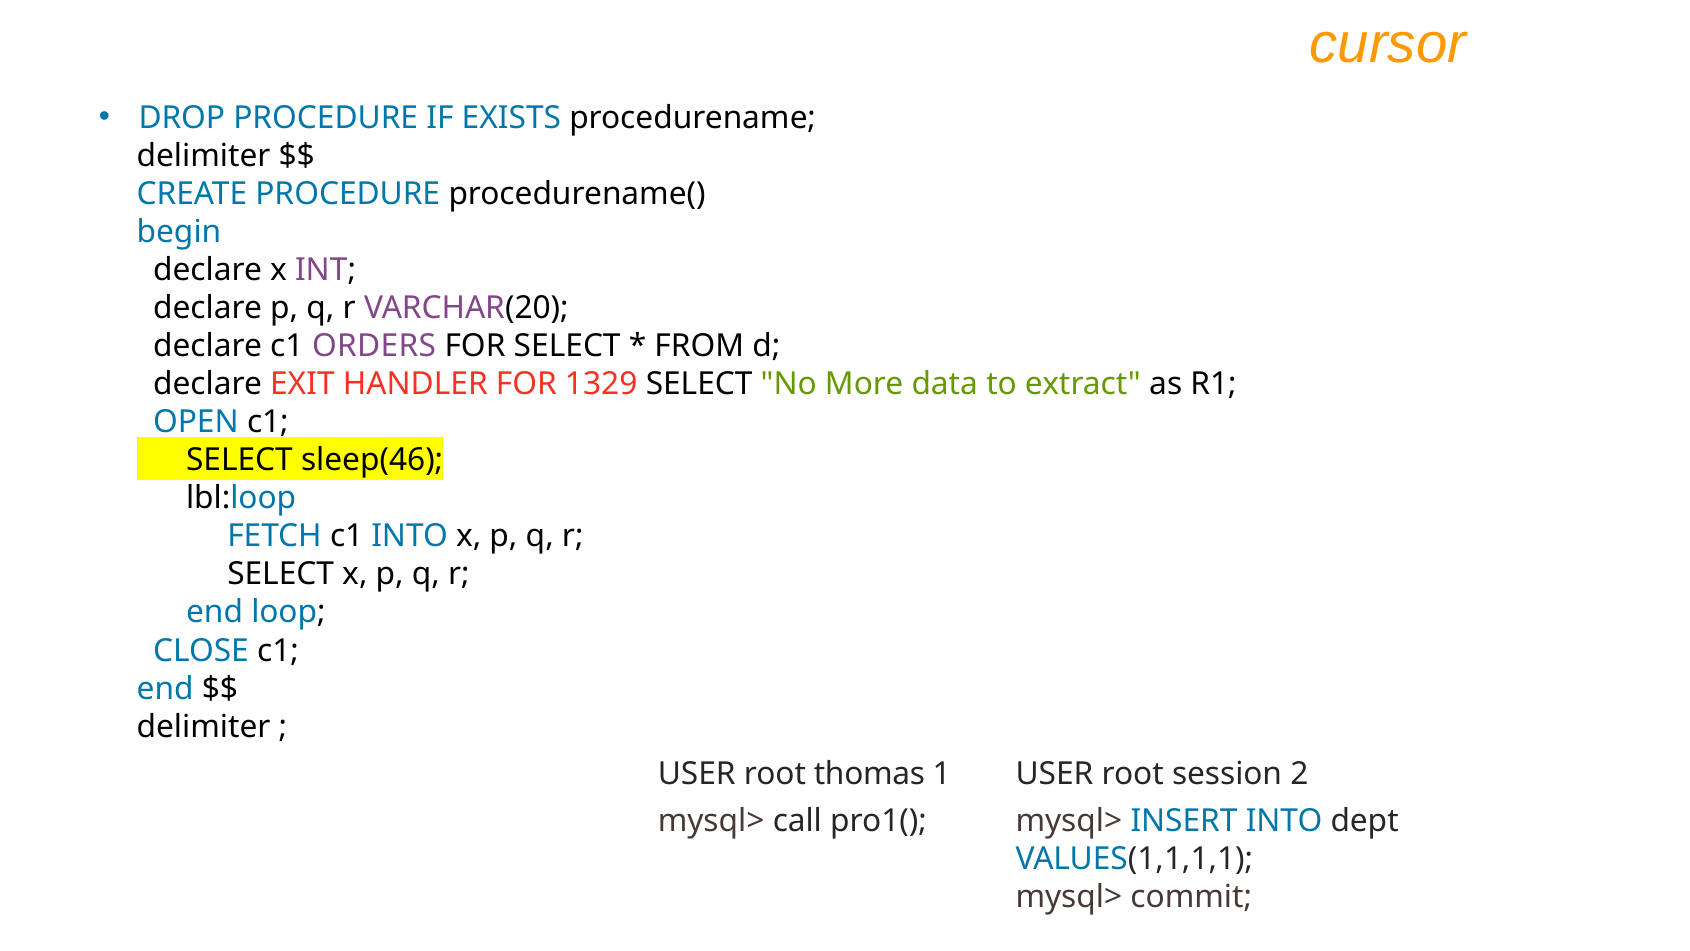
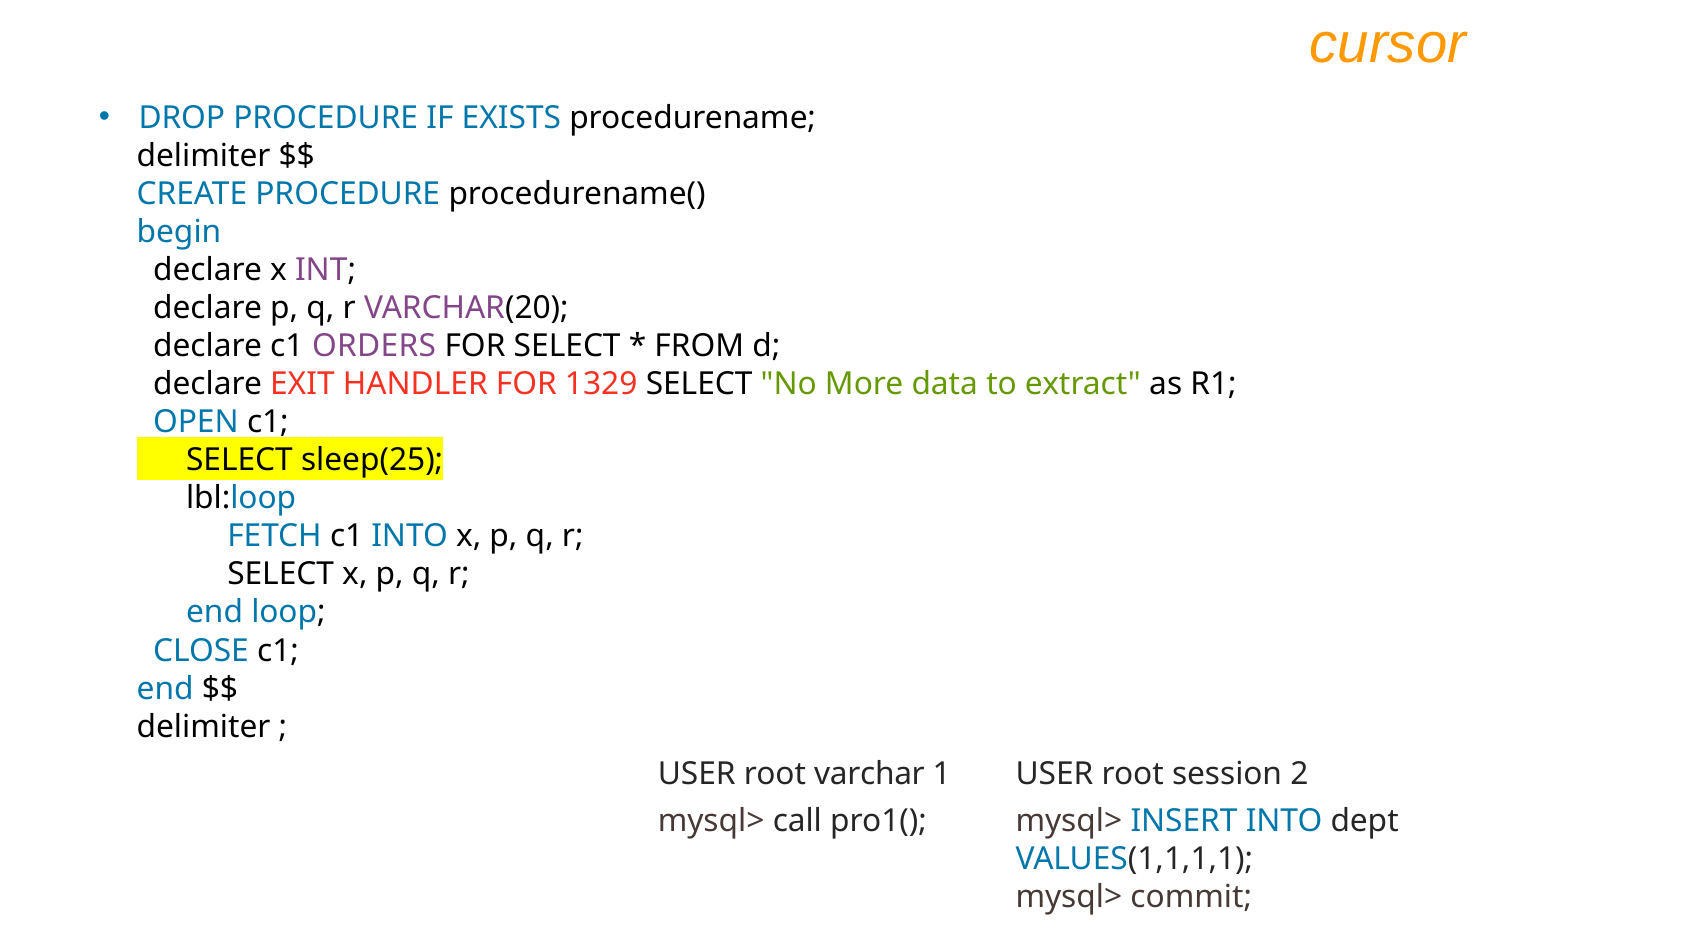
sleep(46: sleep(46 -> sleep(25 (372, 460)
thomas: thomas -> varchar (869, 774)
